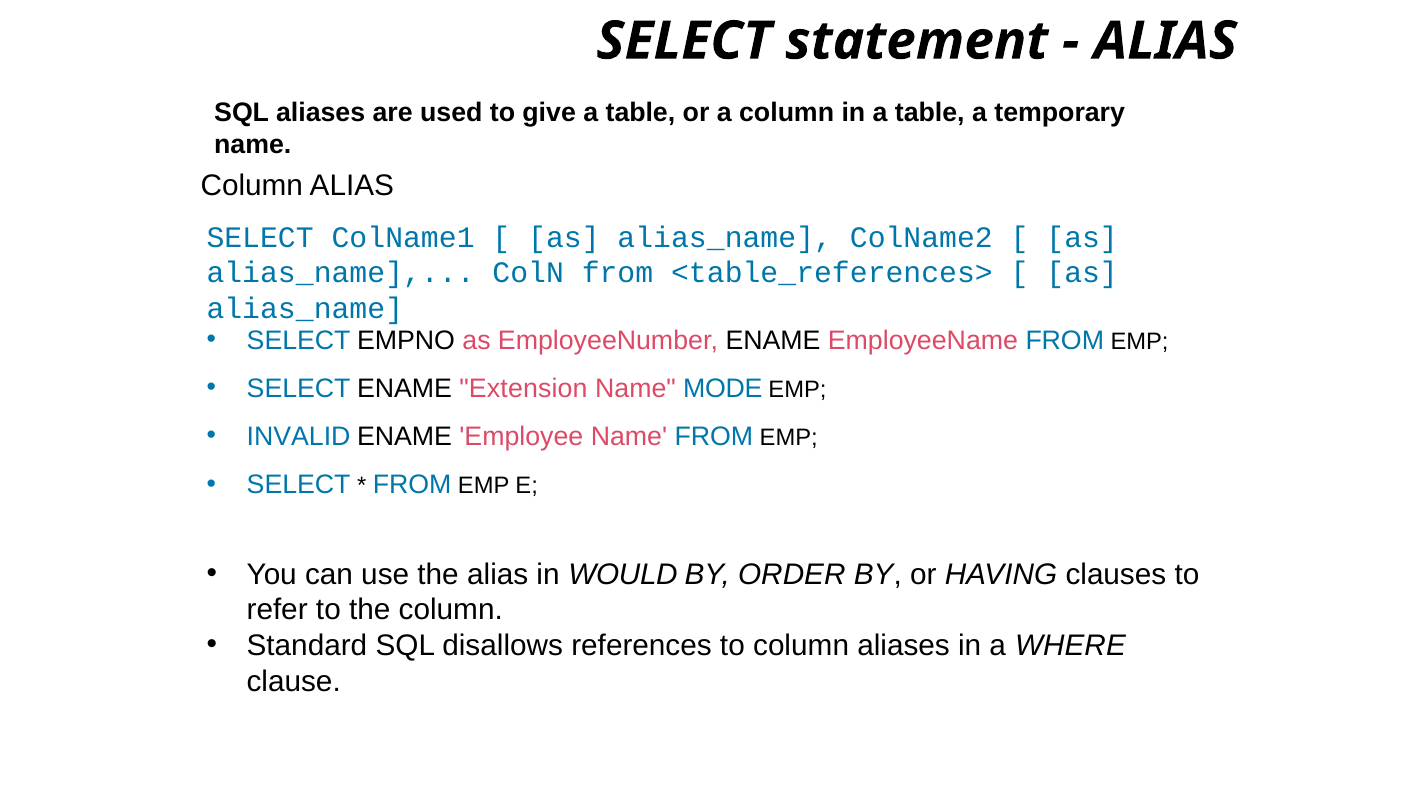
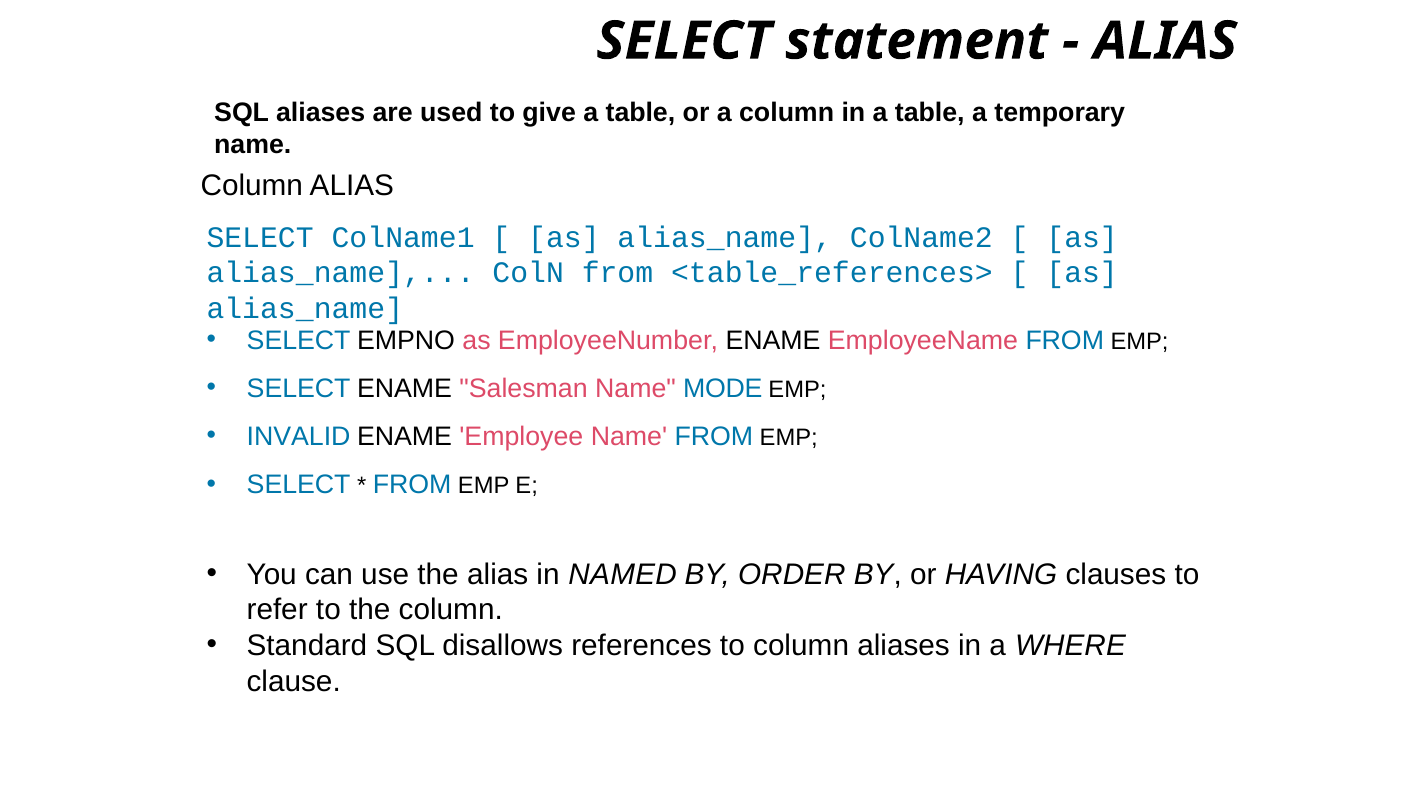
Extension: Extension -> Salesman (524, 389)
WOULD: WOULD -> NAMED (623, 574)
